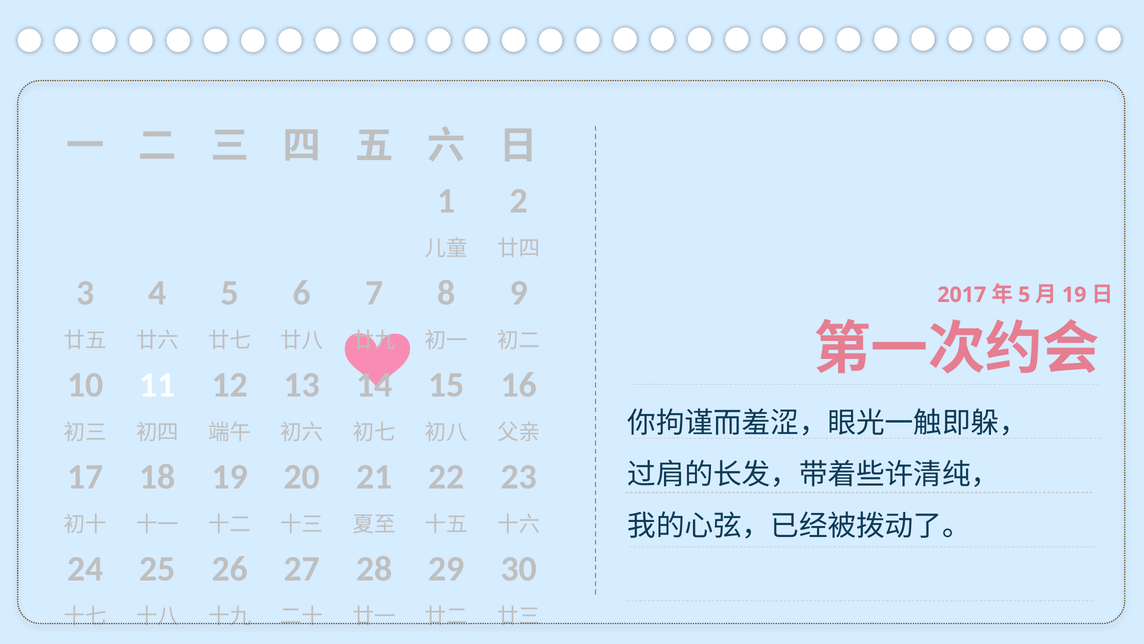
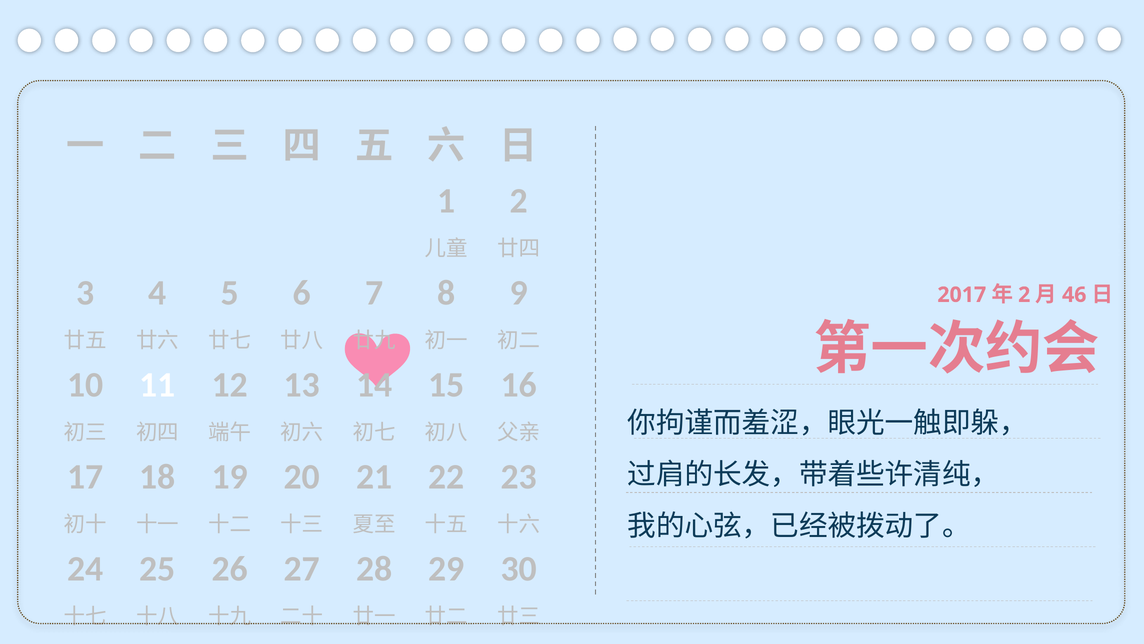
5: 5 -> 2 (1024, 295)
19: 19 -> 46 (1074, 295)
